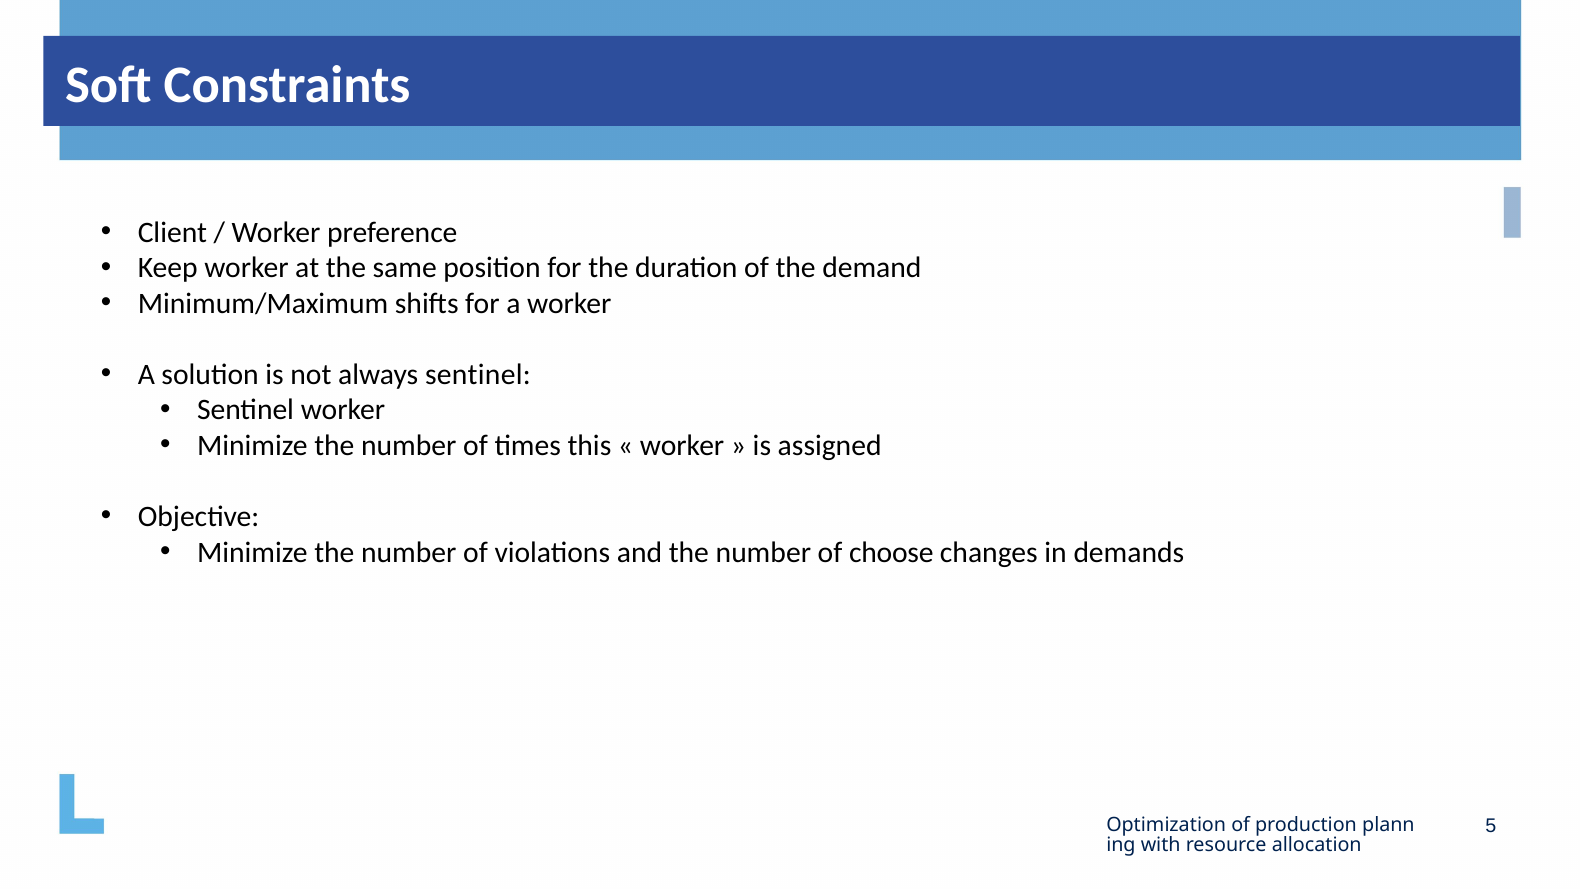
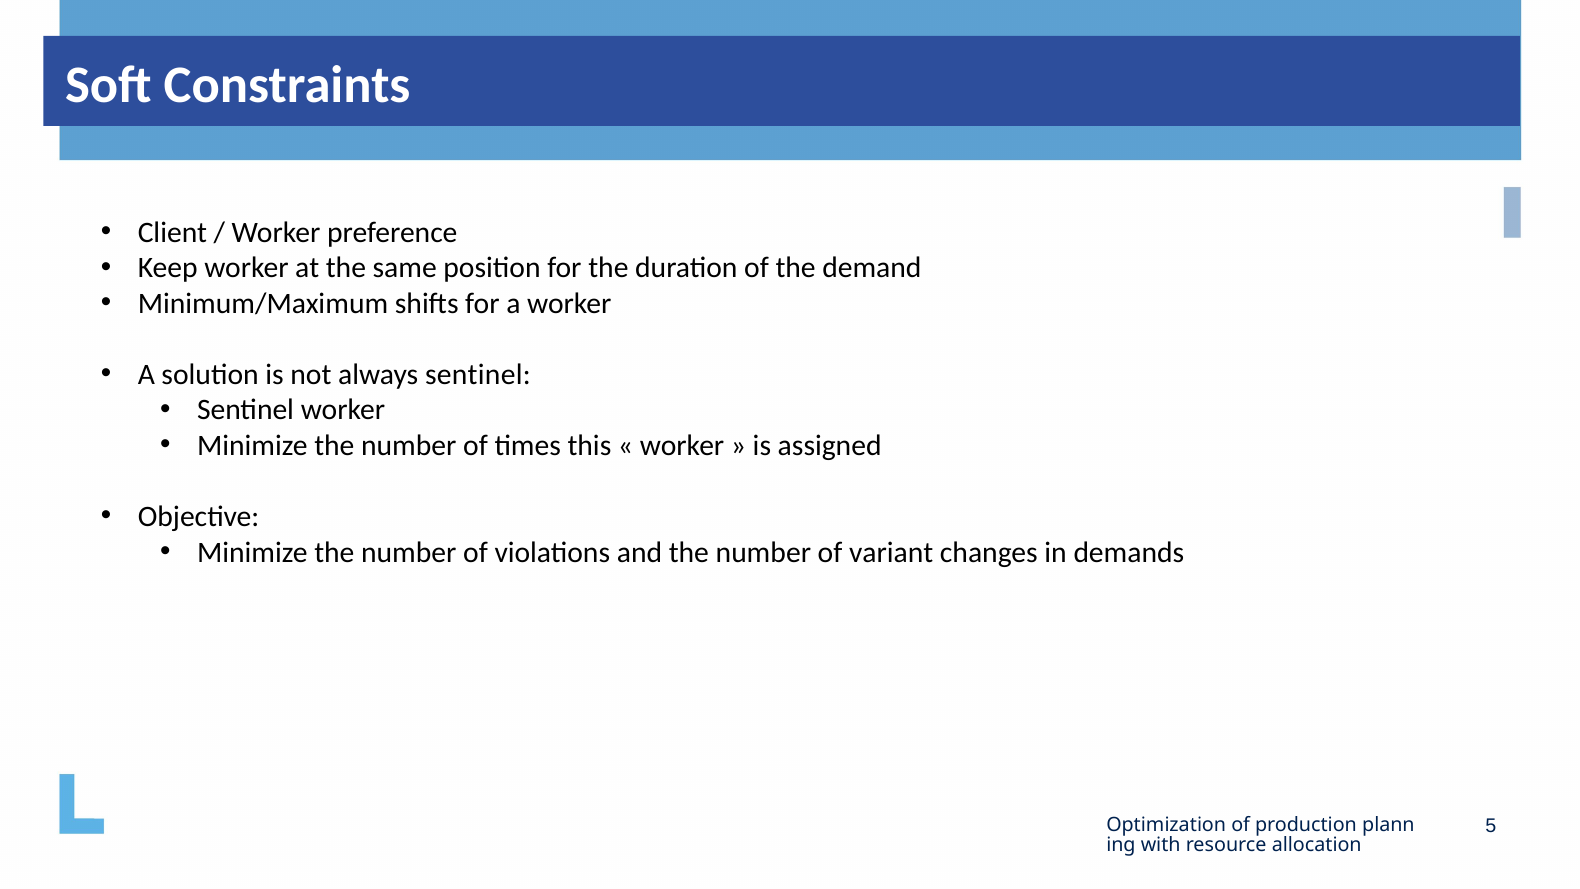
choose: choose -> variant (891, 552)
